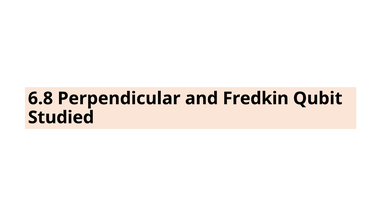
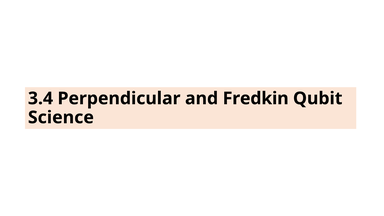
6.8: 6.8 -> 3.4 (40, 98)
Studied: Studied -> Science (61, 117)
